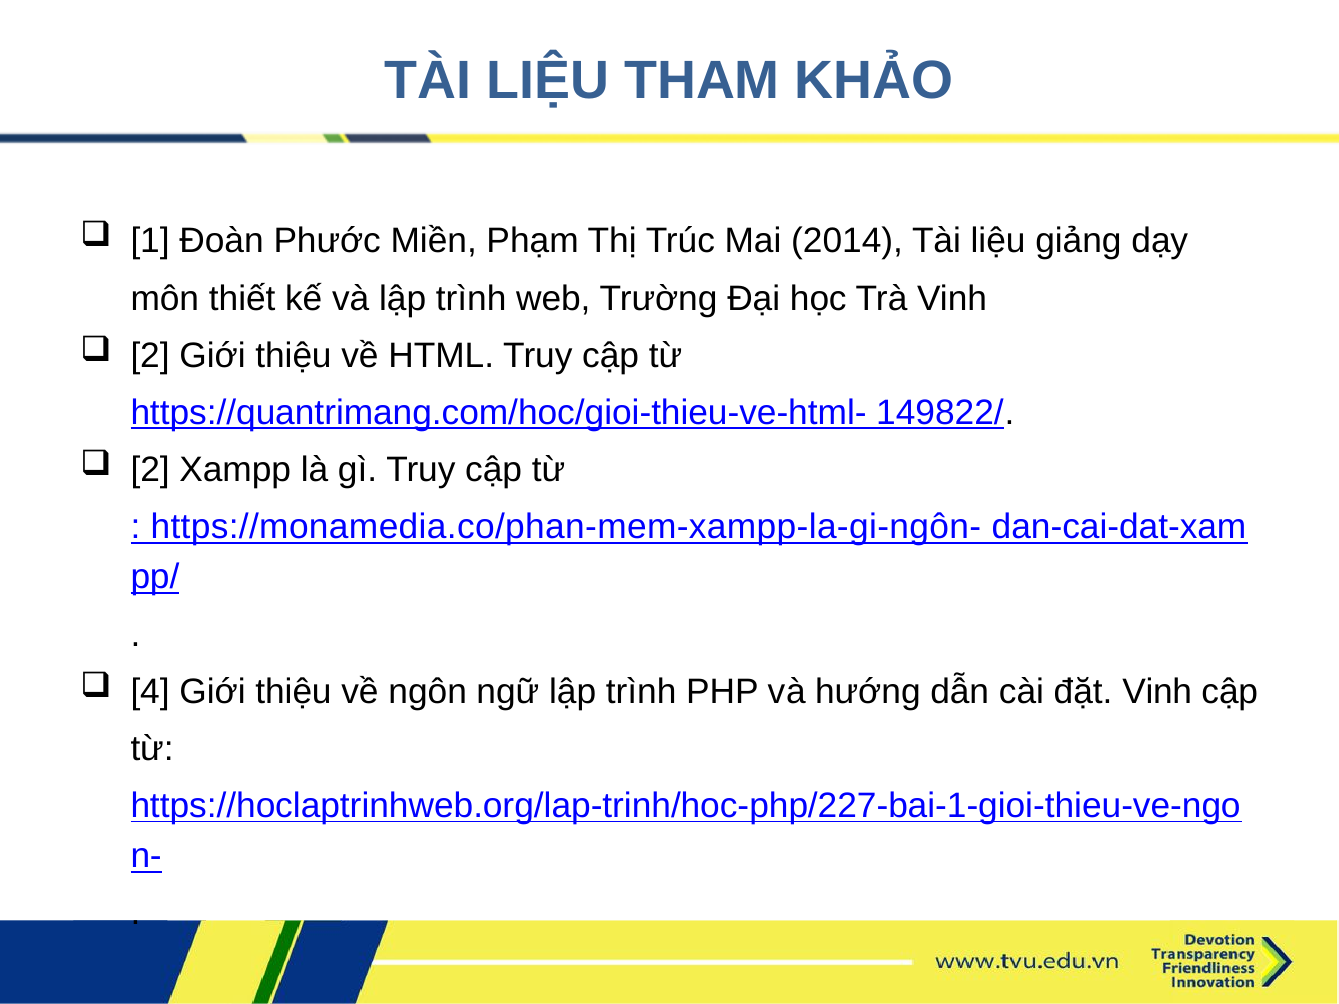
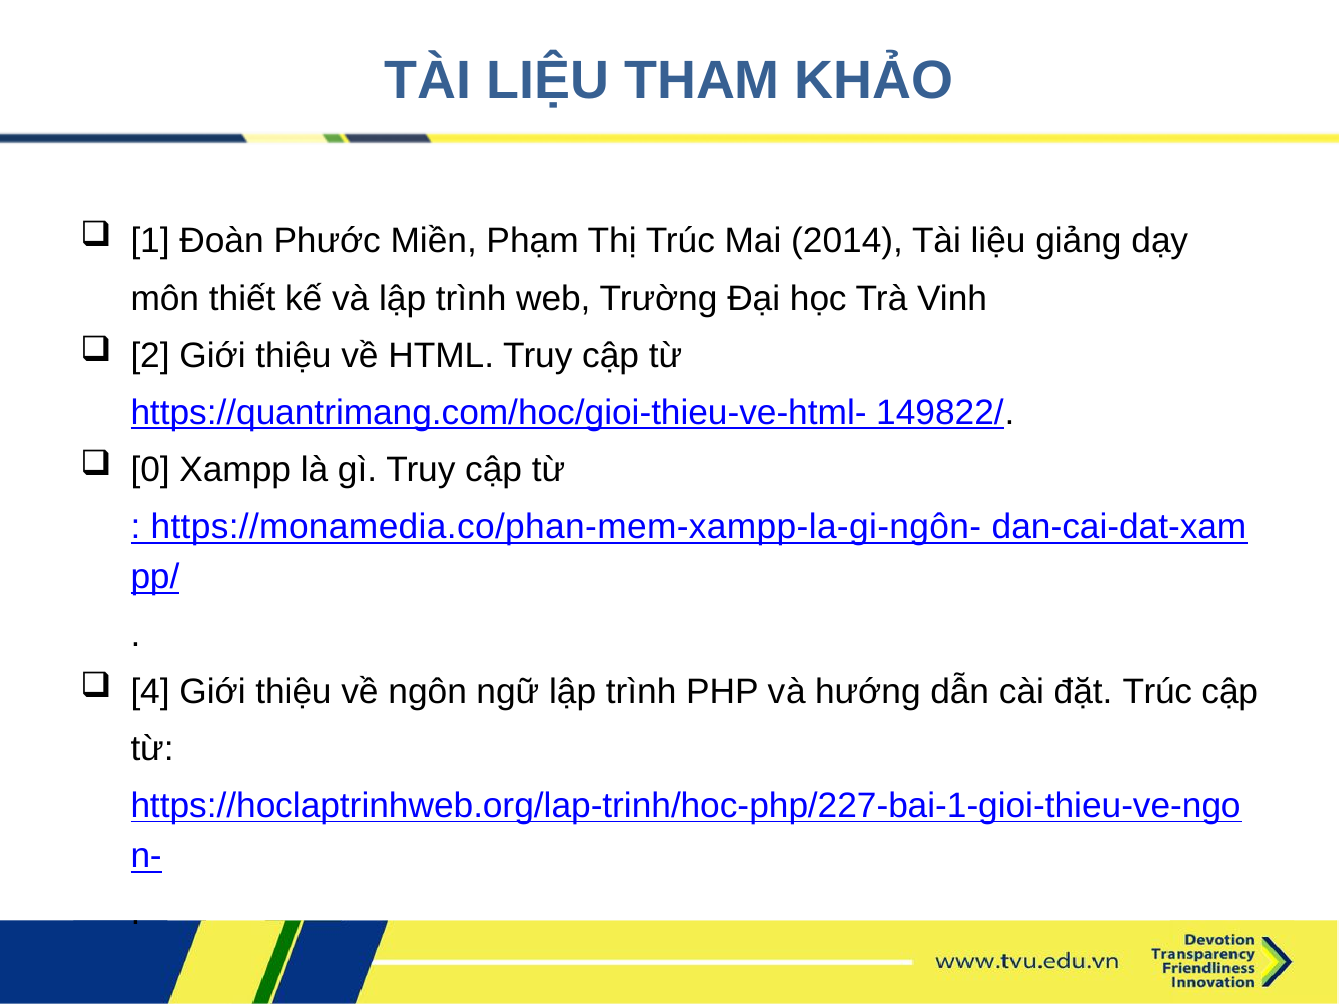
2: 2 -> 0 (150, 470)
đặt Vinh: Vinh -> Trúc (1157, 692)
